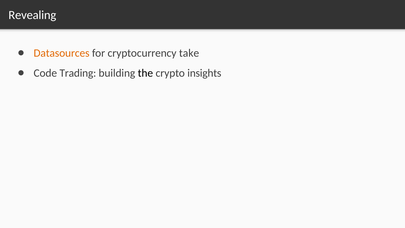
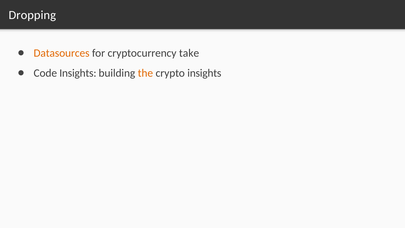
Revealing: Revealing -> Dropping (32, 15)
Code Trading: Trading -> Insights (78, 73)
the colour: black -> orange (145, 73)
